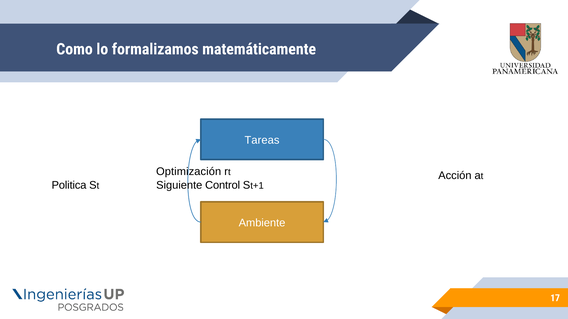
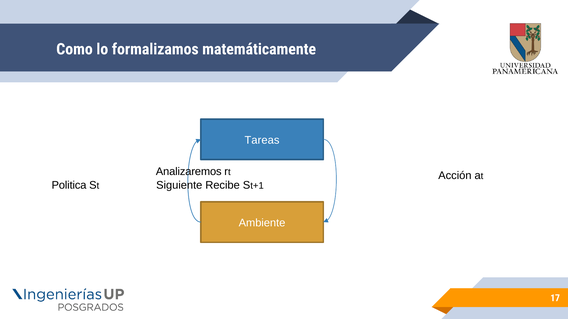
Optimización: Optimización -> Analizaremos (189, 172)
Control: Control -> Recibe (223, 185)
